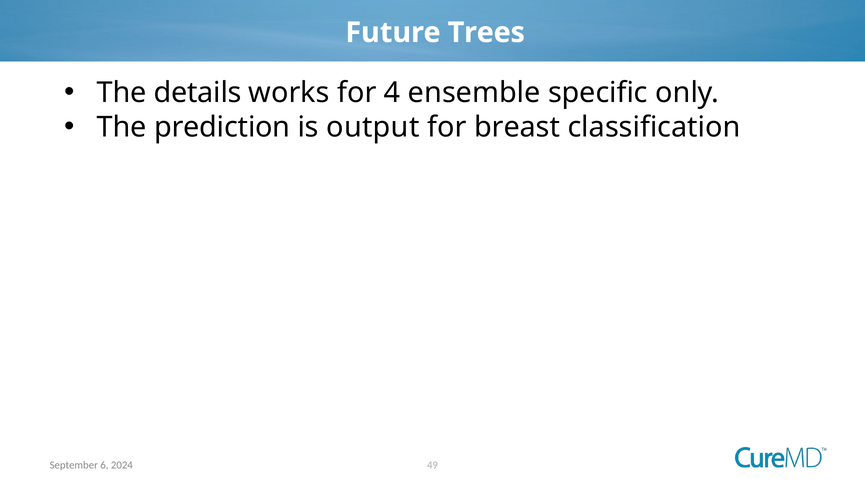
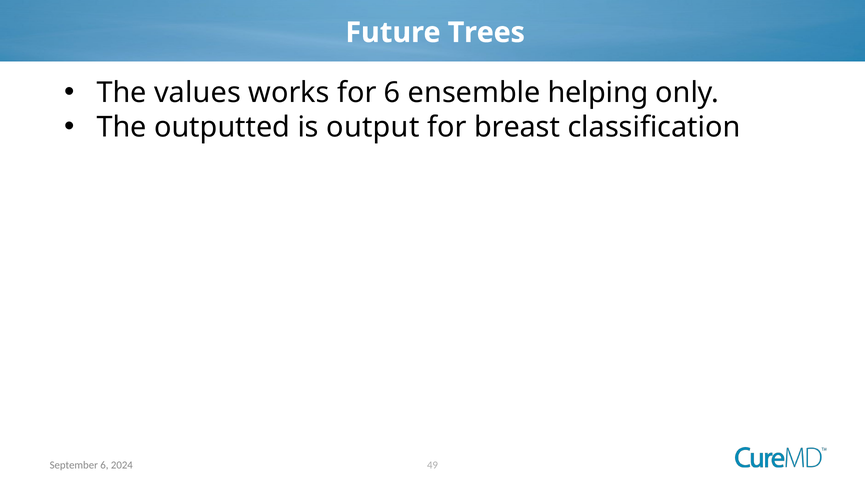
details: details -> values (198, 93)
for 4: 4 -> 6 (392, 93)
specific: specific -> helping (598, 93)
prediction: prediction -> outputted (222, 127)
